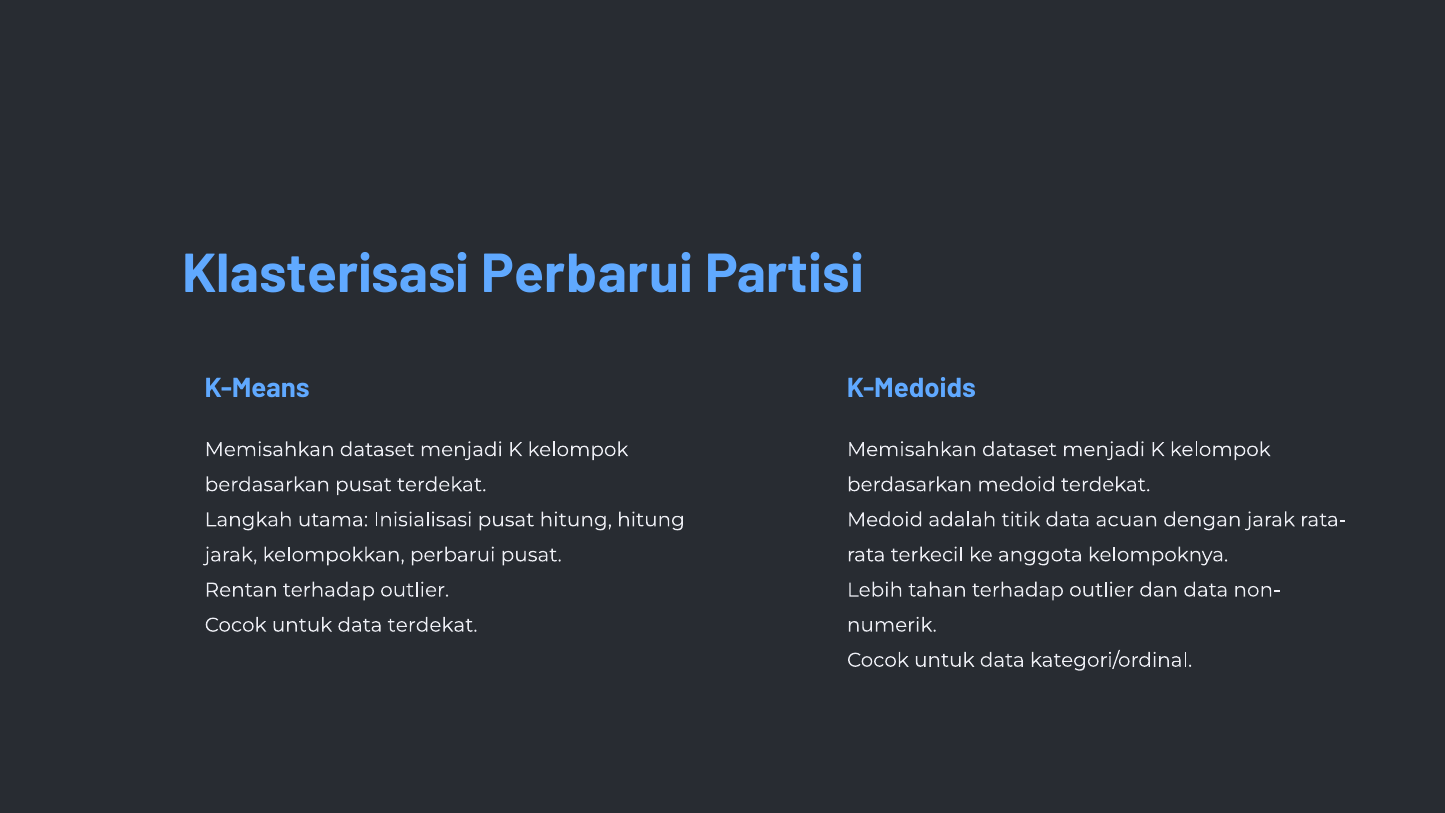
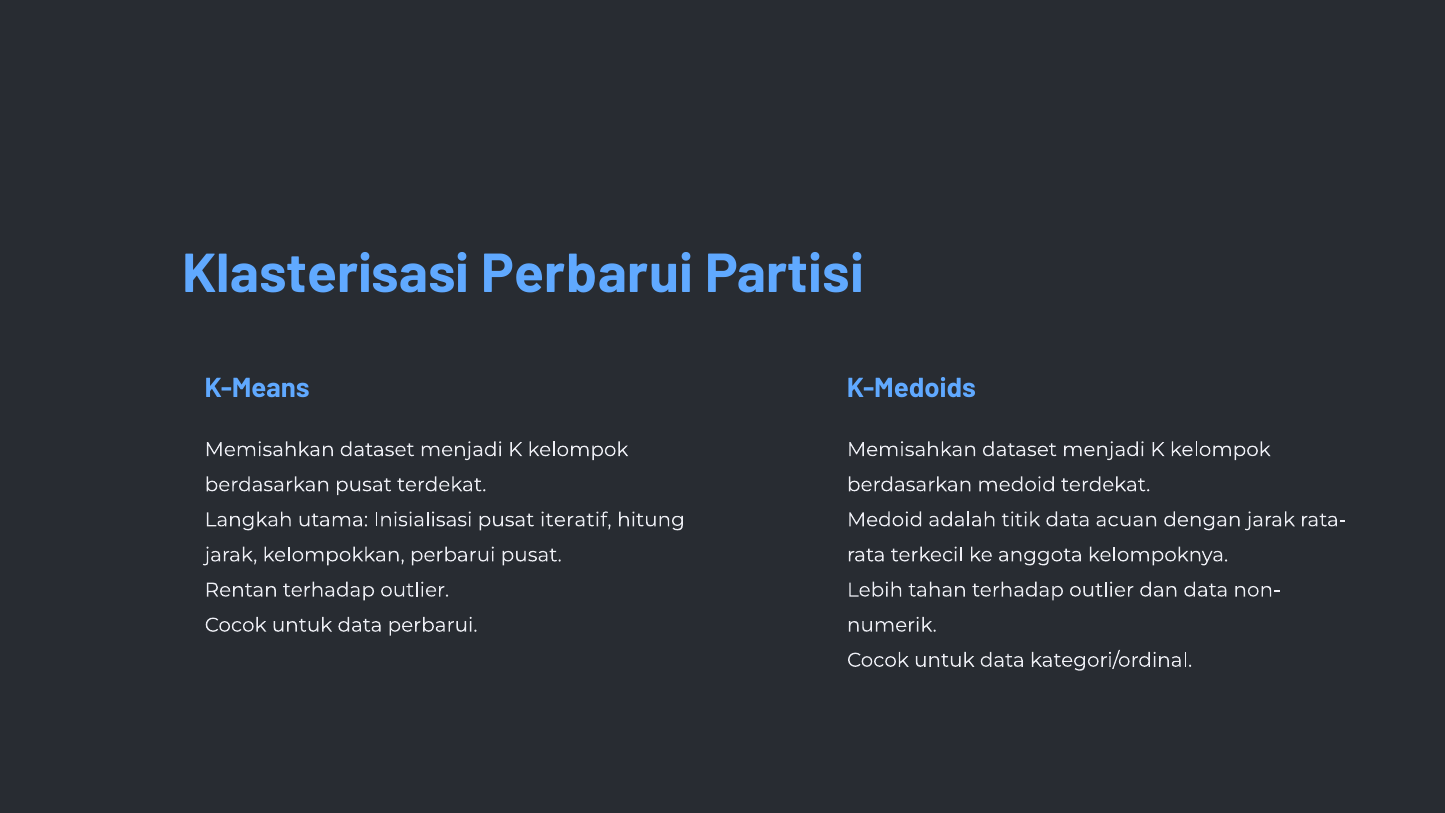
pusat hitung: hitung -> iteratif (576, 520)
data terdekat: terdekat -> perbarui (433, 625)
